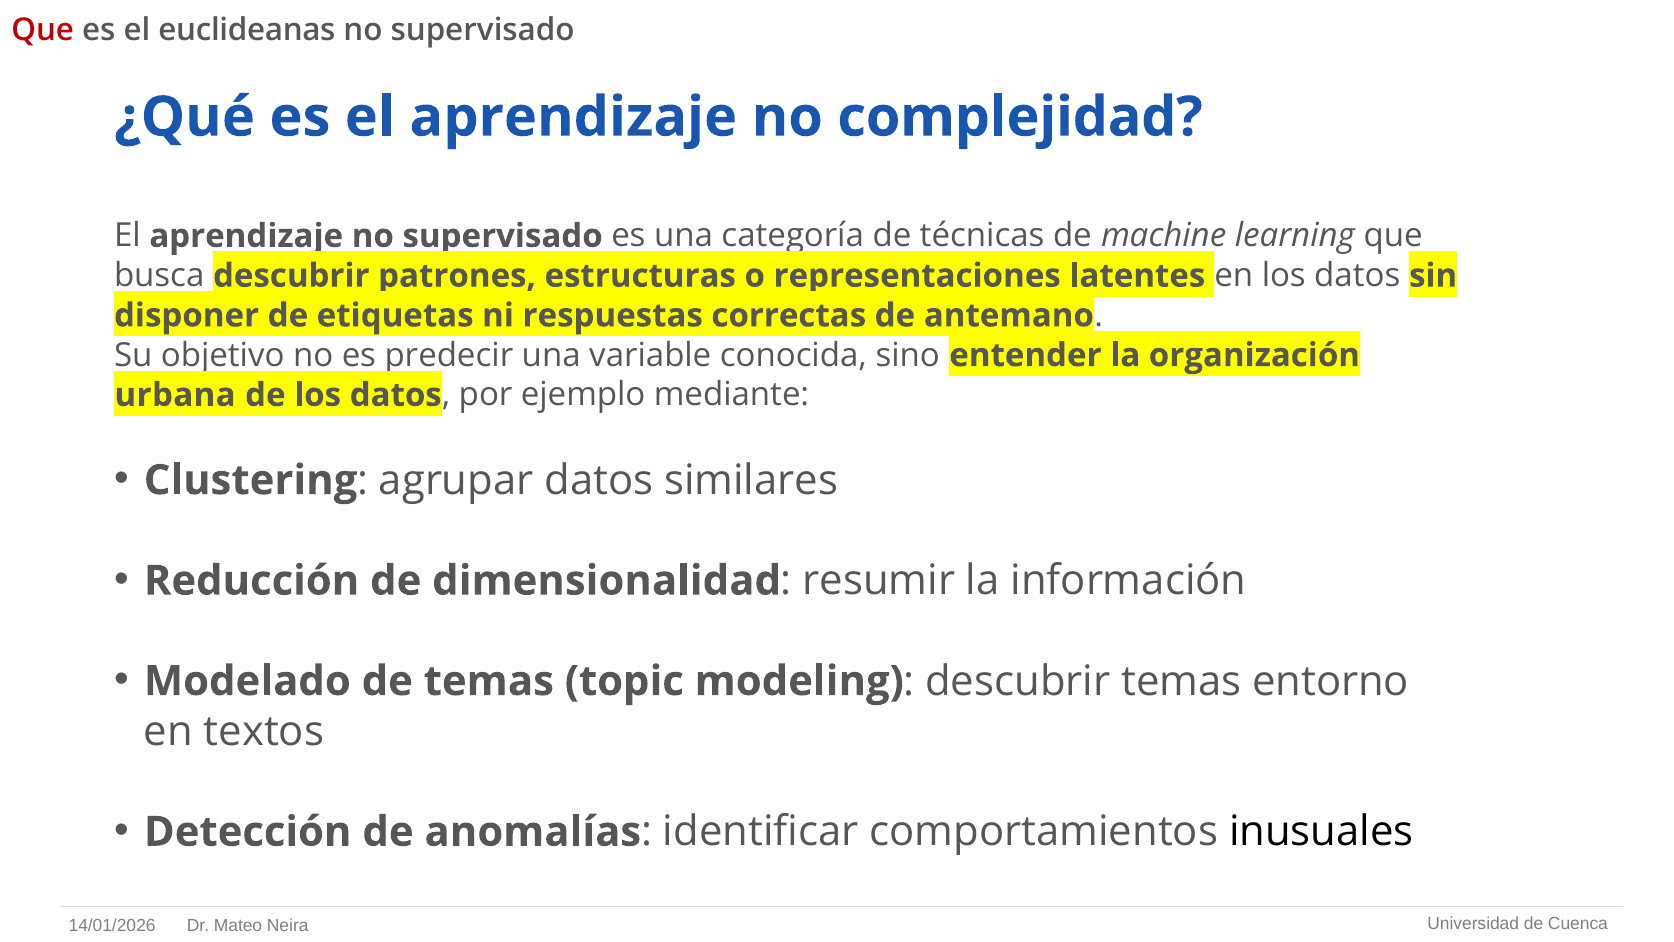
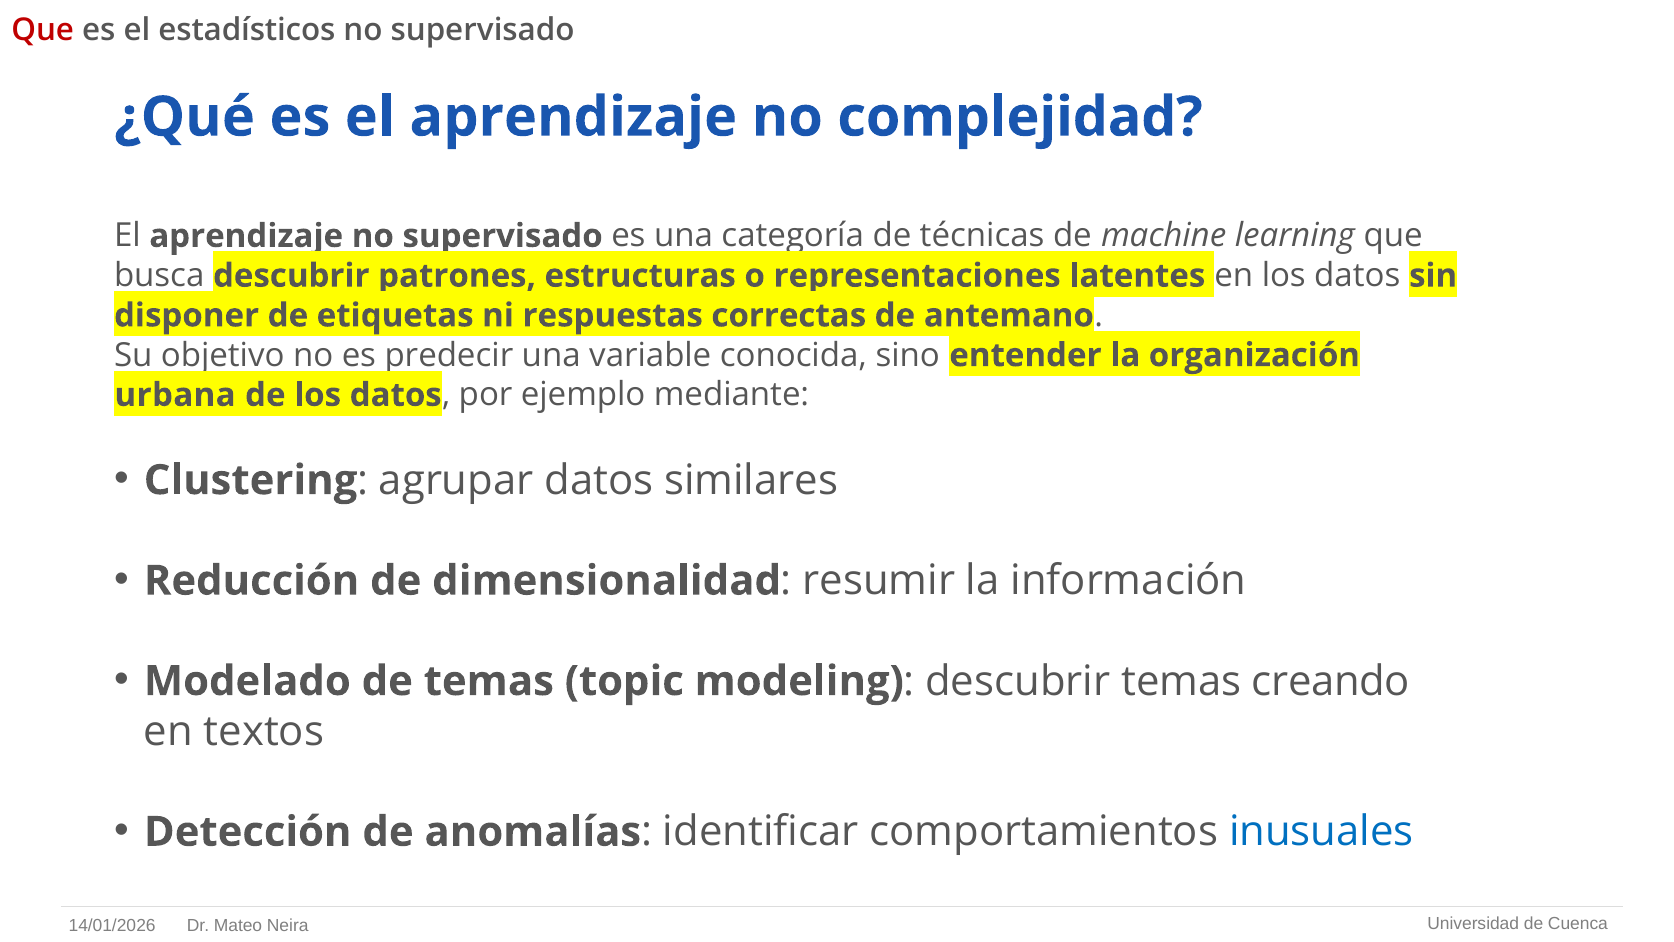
euclideanas: euclideanas -> estadísticos (247, 30)
entorno: entorno -> creando (1331, 681)
inusuales colour: black -> blue (1321, 832)
